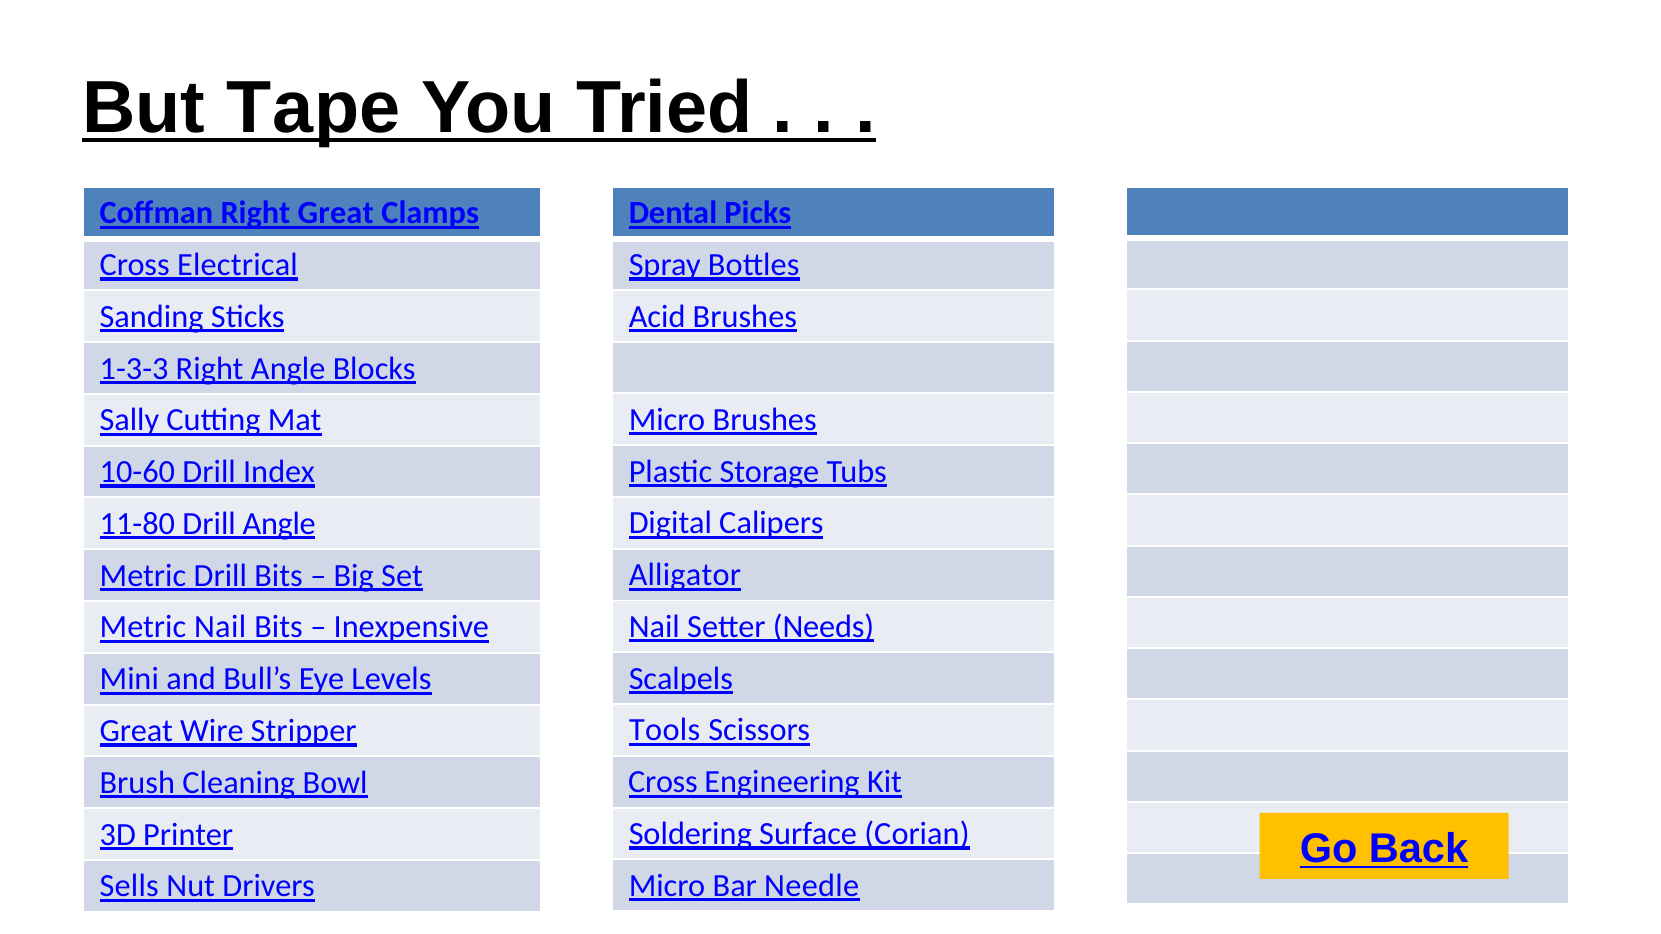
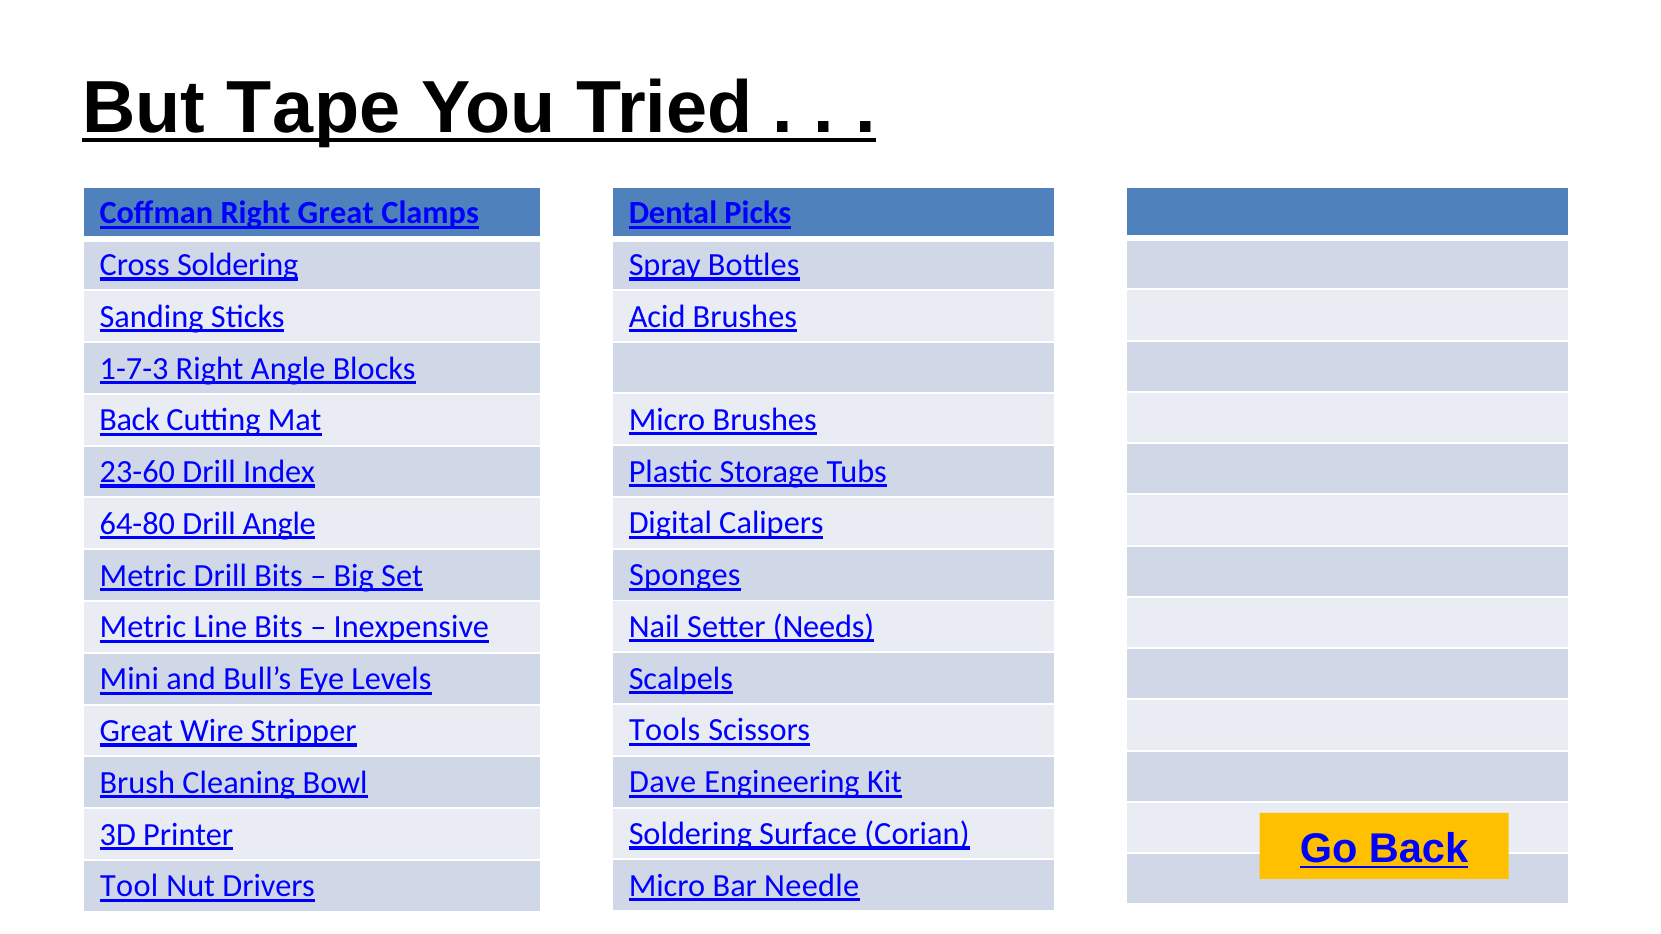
Cross Electrical: Electrical -> Soldering (238, 265)
1-3-3: 1-3-3 -> 1-7-3 (134, 369)
Sally: Sally -> Back (130, 420)
10-60: 10-60 -> 23-60 (137, 472)
11-80: 11-80 -> 64-80 (137, 524)
Alligator: Alligator -> Sponges (685, 575)
Metric Nail: Nail -> Line (220, 628)
Cross: Cross -> Dave (663, 782)
Sells: Sells -> Tool (129, 886)
